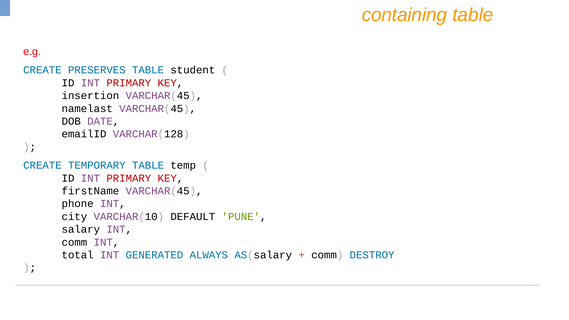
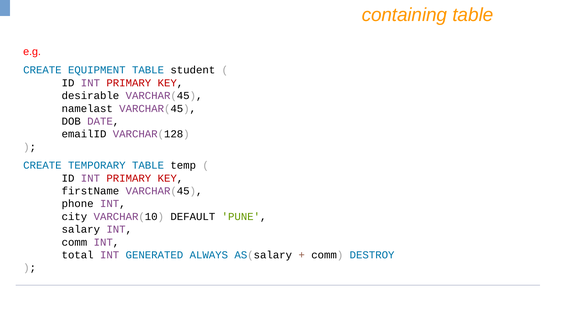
PRESERVES: PRESERVES -> EQUIPMENT (97, 70)
insertion: insertion -> desirable (90, 96)
